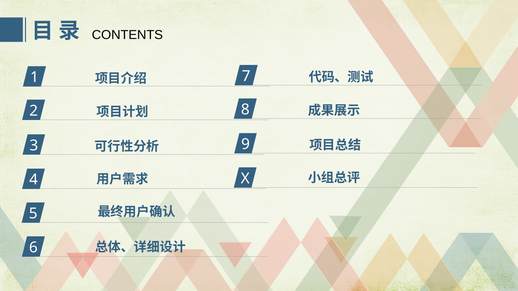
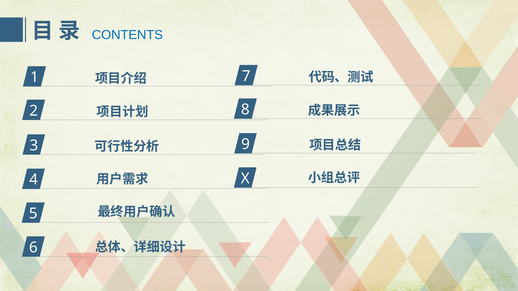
CONTENTS colour: black -> blue (127, 35)
